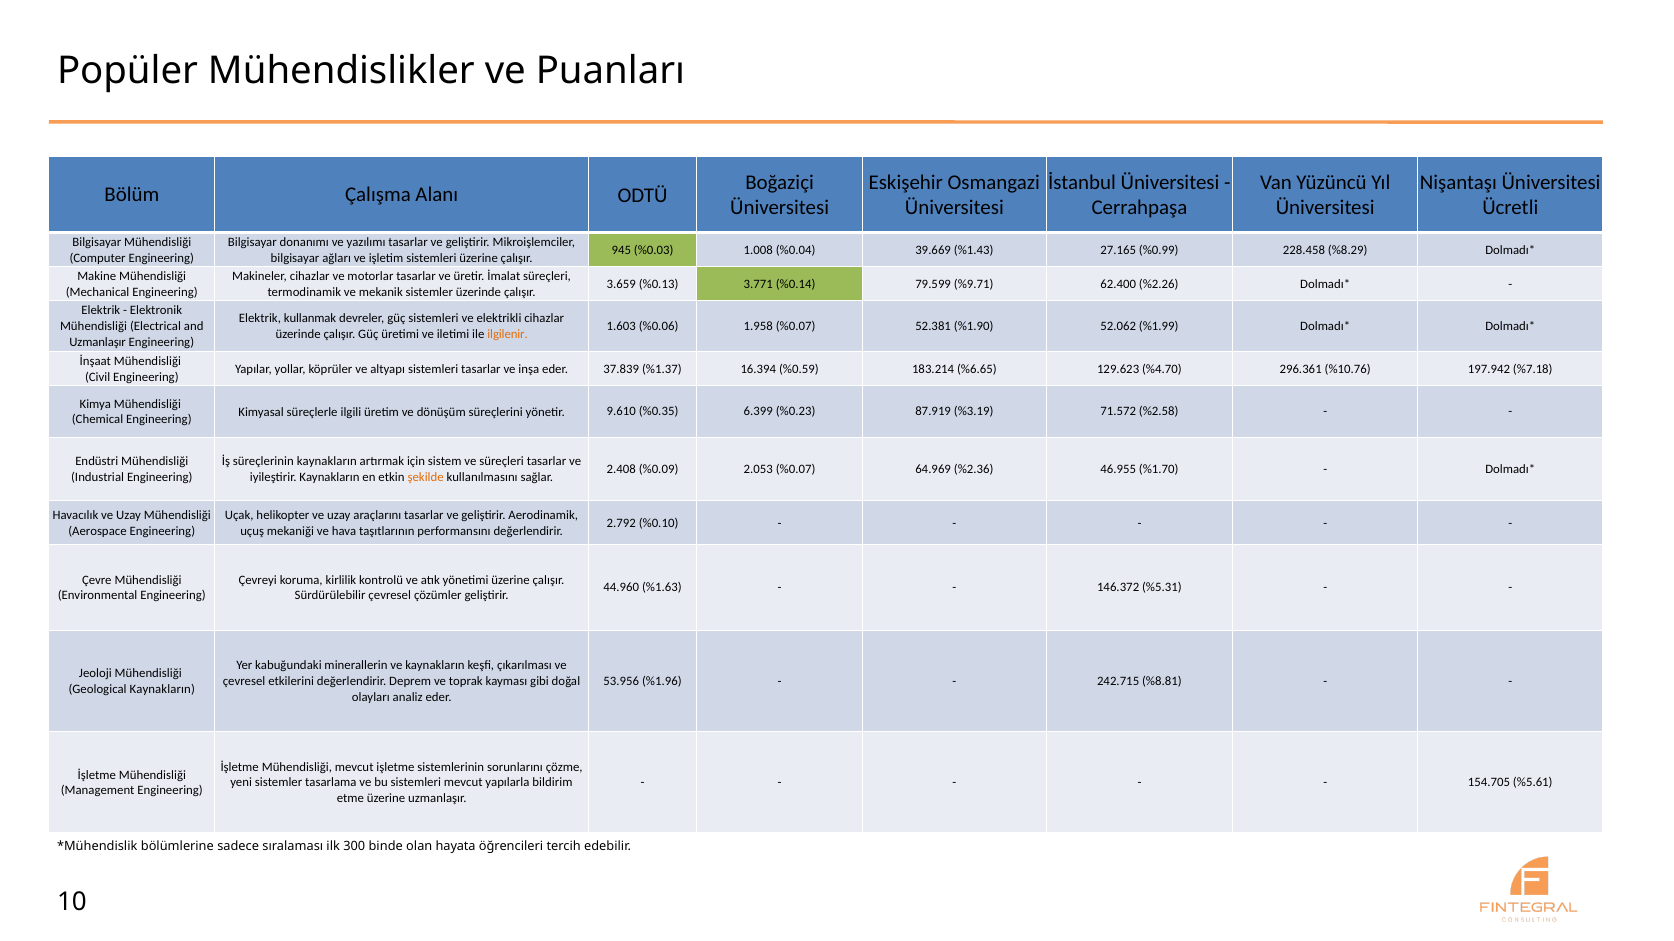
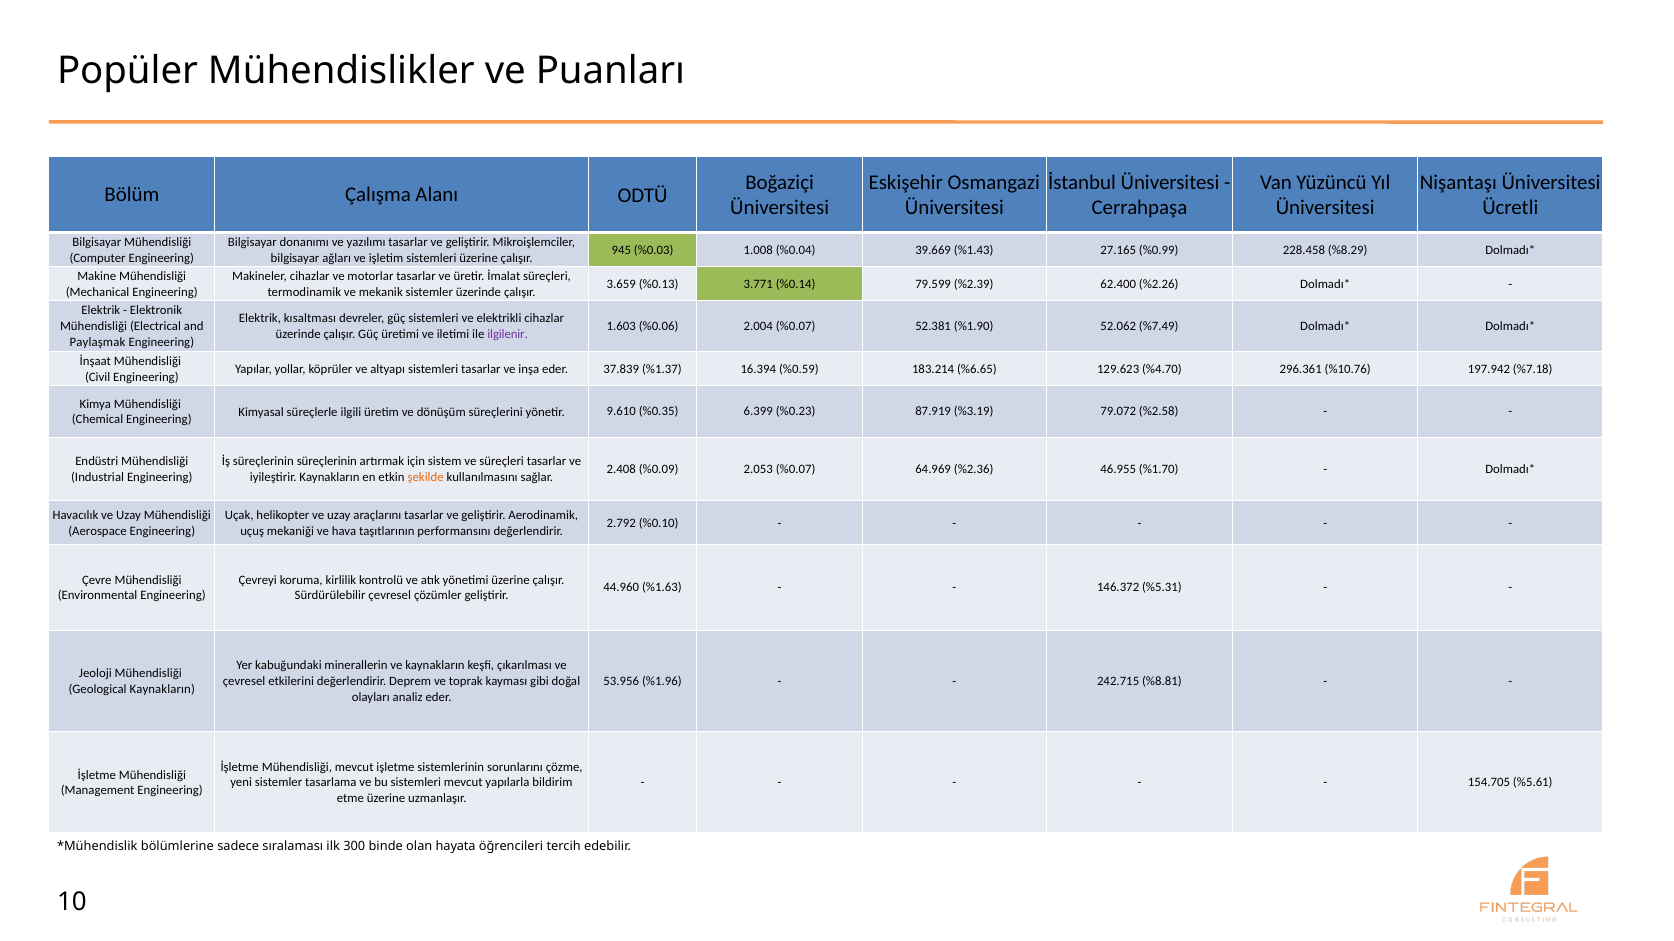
%9.71: %9.71 -> %2.39 (974, 284)
kullanmak: kullanmak -> kısaltması (310, 319)
1.958: 1.958 -> 2.004 (758, 327)
%1.99: %1.99 -> %7.49 (1159, 327)
ilgilenir colour: orange -> purple (508, 335)
Uzmanlaşır: Uzmanlaşır -> Paylaşmak (97, 343)
71.572: 71.572 -> 79.072 (1118, 412)
süreçlerinin kaynakların: kaynakların -> süreçlerinin (327, 462)
